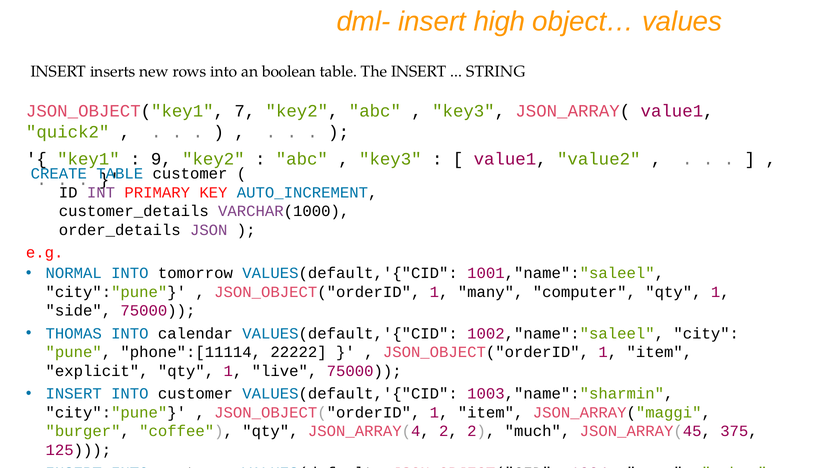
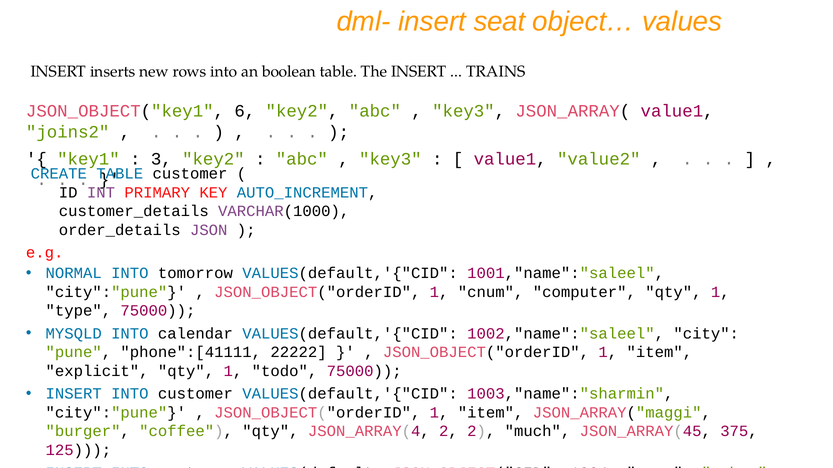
high: high -> seat (499, 22)
STRING: STRING -> TRAINS (496, 72)
7: 7 -> 6 (245, 111)
quick2: quick2 -> joins2 (68, 132)
9: 9 -> 3 (161, 159)
many: many -> cnum (491, 292)
side: side -> type (78, 311)
THOMAS: THOMAS -> MYSQLD (74, 334)
phone":[11114: phone":[11114 -> phone":[41111 (191, 353)
live: live -> todo (284, 371)
